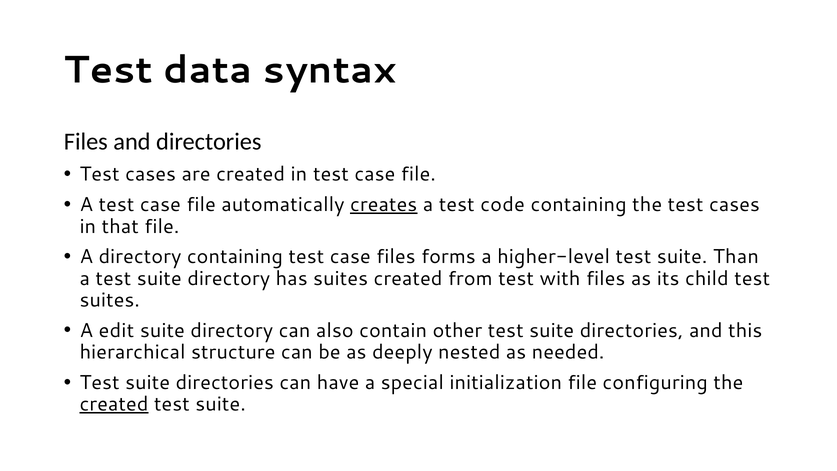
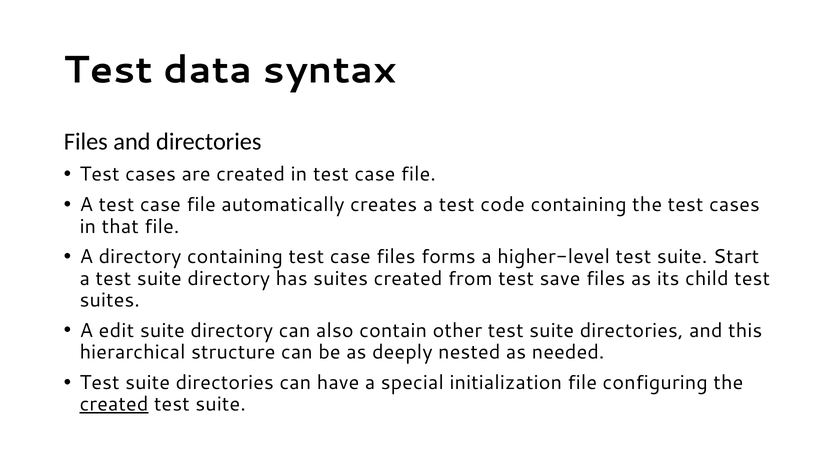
creates underline: present -> none (384, 205)
Than: Than -> Start (736, 257)
with: with -> save (560, 278)
